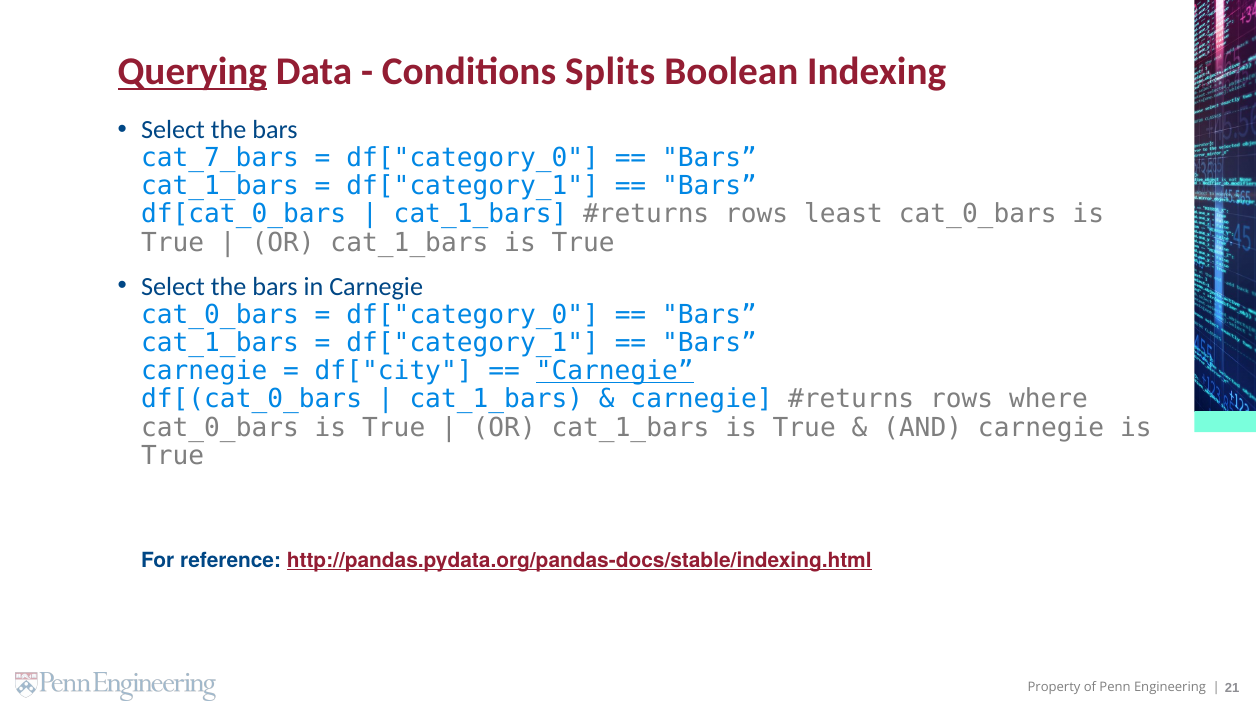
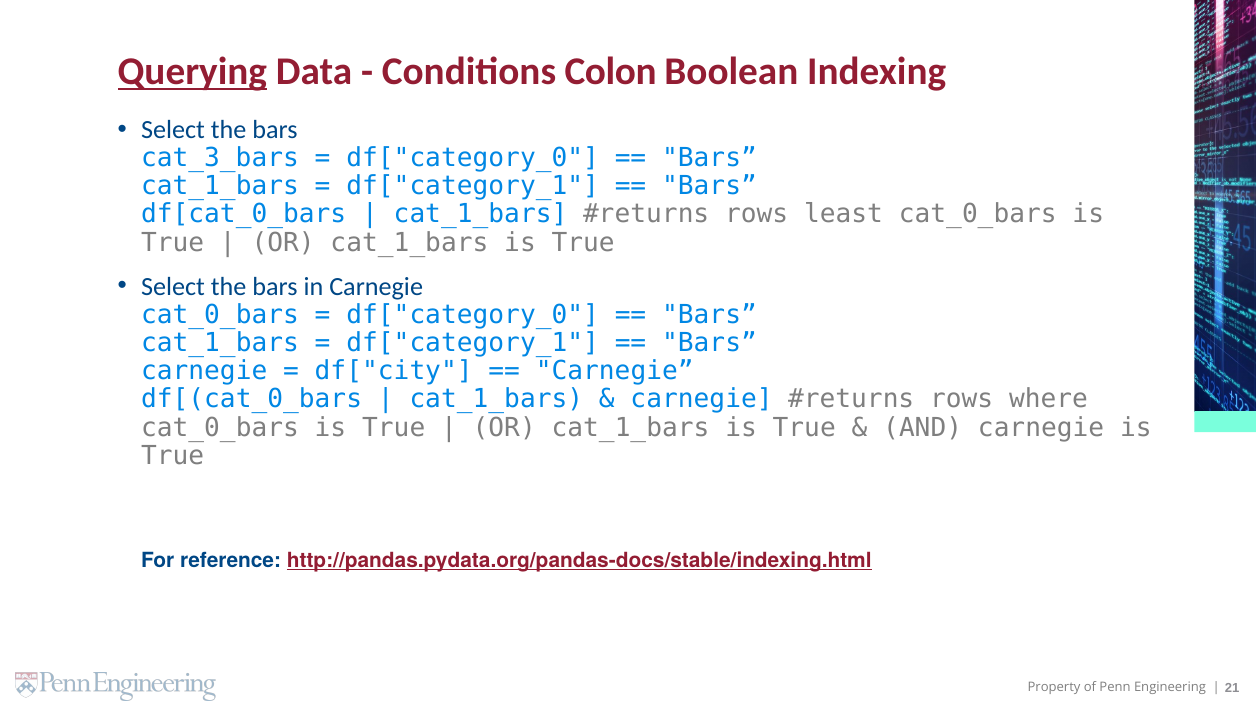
Splits: Splits -> Colon (611, 72)
cat_7_bars: cat_7_bars -> cat_3_bars (220, 158)
Carnegie underline: present -> none (615, 371)
